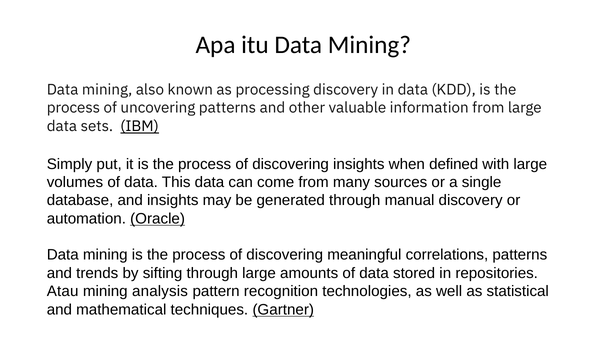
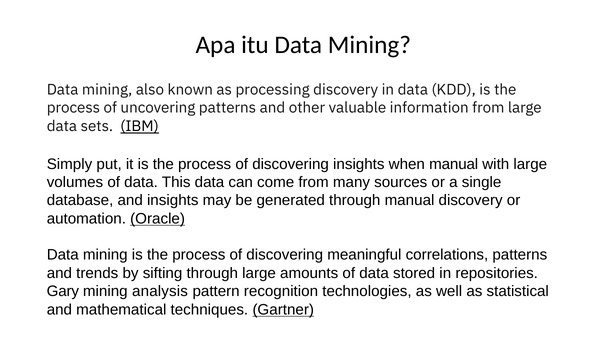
when defined: defined -> manual (454, 164)
Atau: Atau -> Gary (63, 292)
